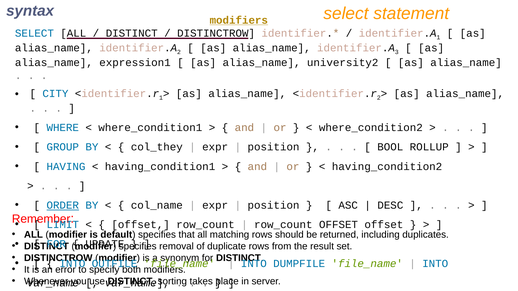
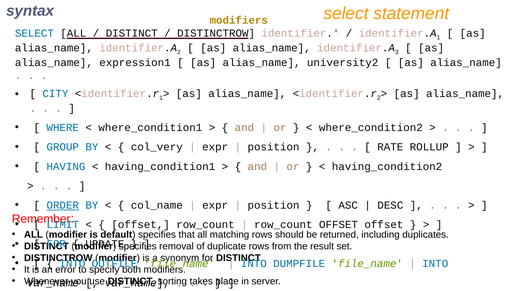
modifiers underline: present -> none (239, 20)
col_they: col_they -> col_very (157, 147)
BOOL: BOOL -> RATE (390, 147)
